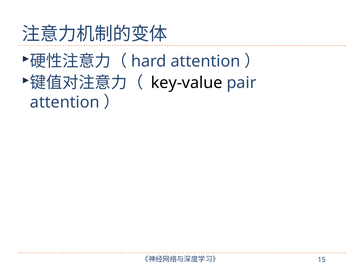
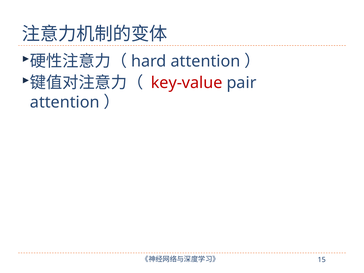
key-value colour: black -> red (187, 83)
